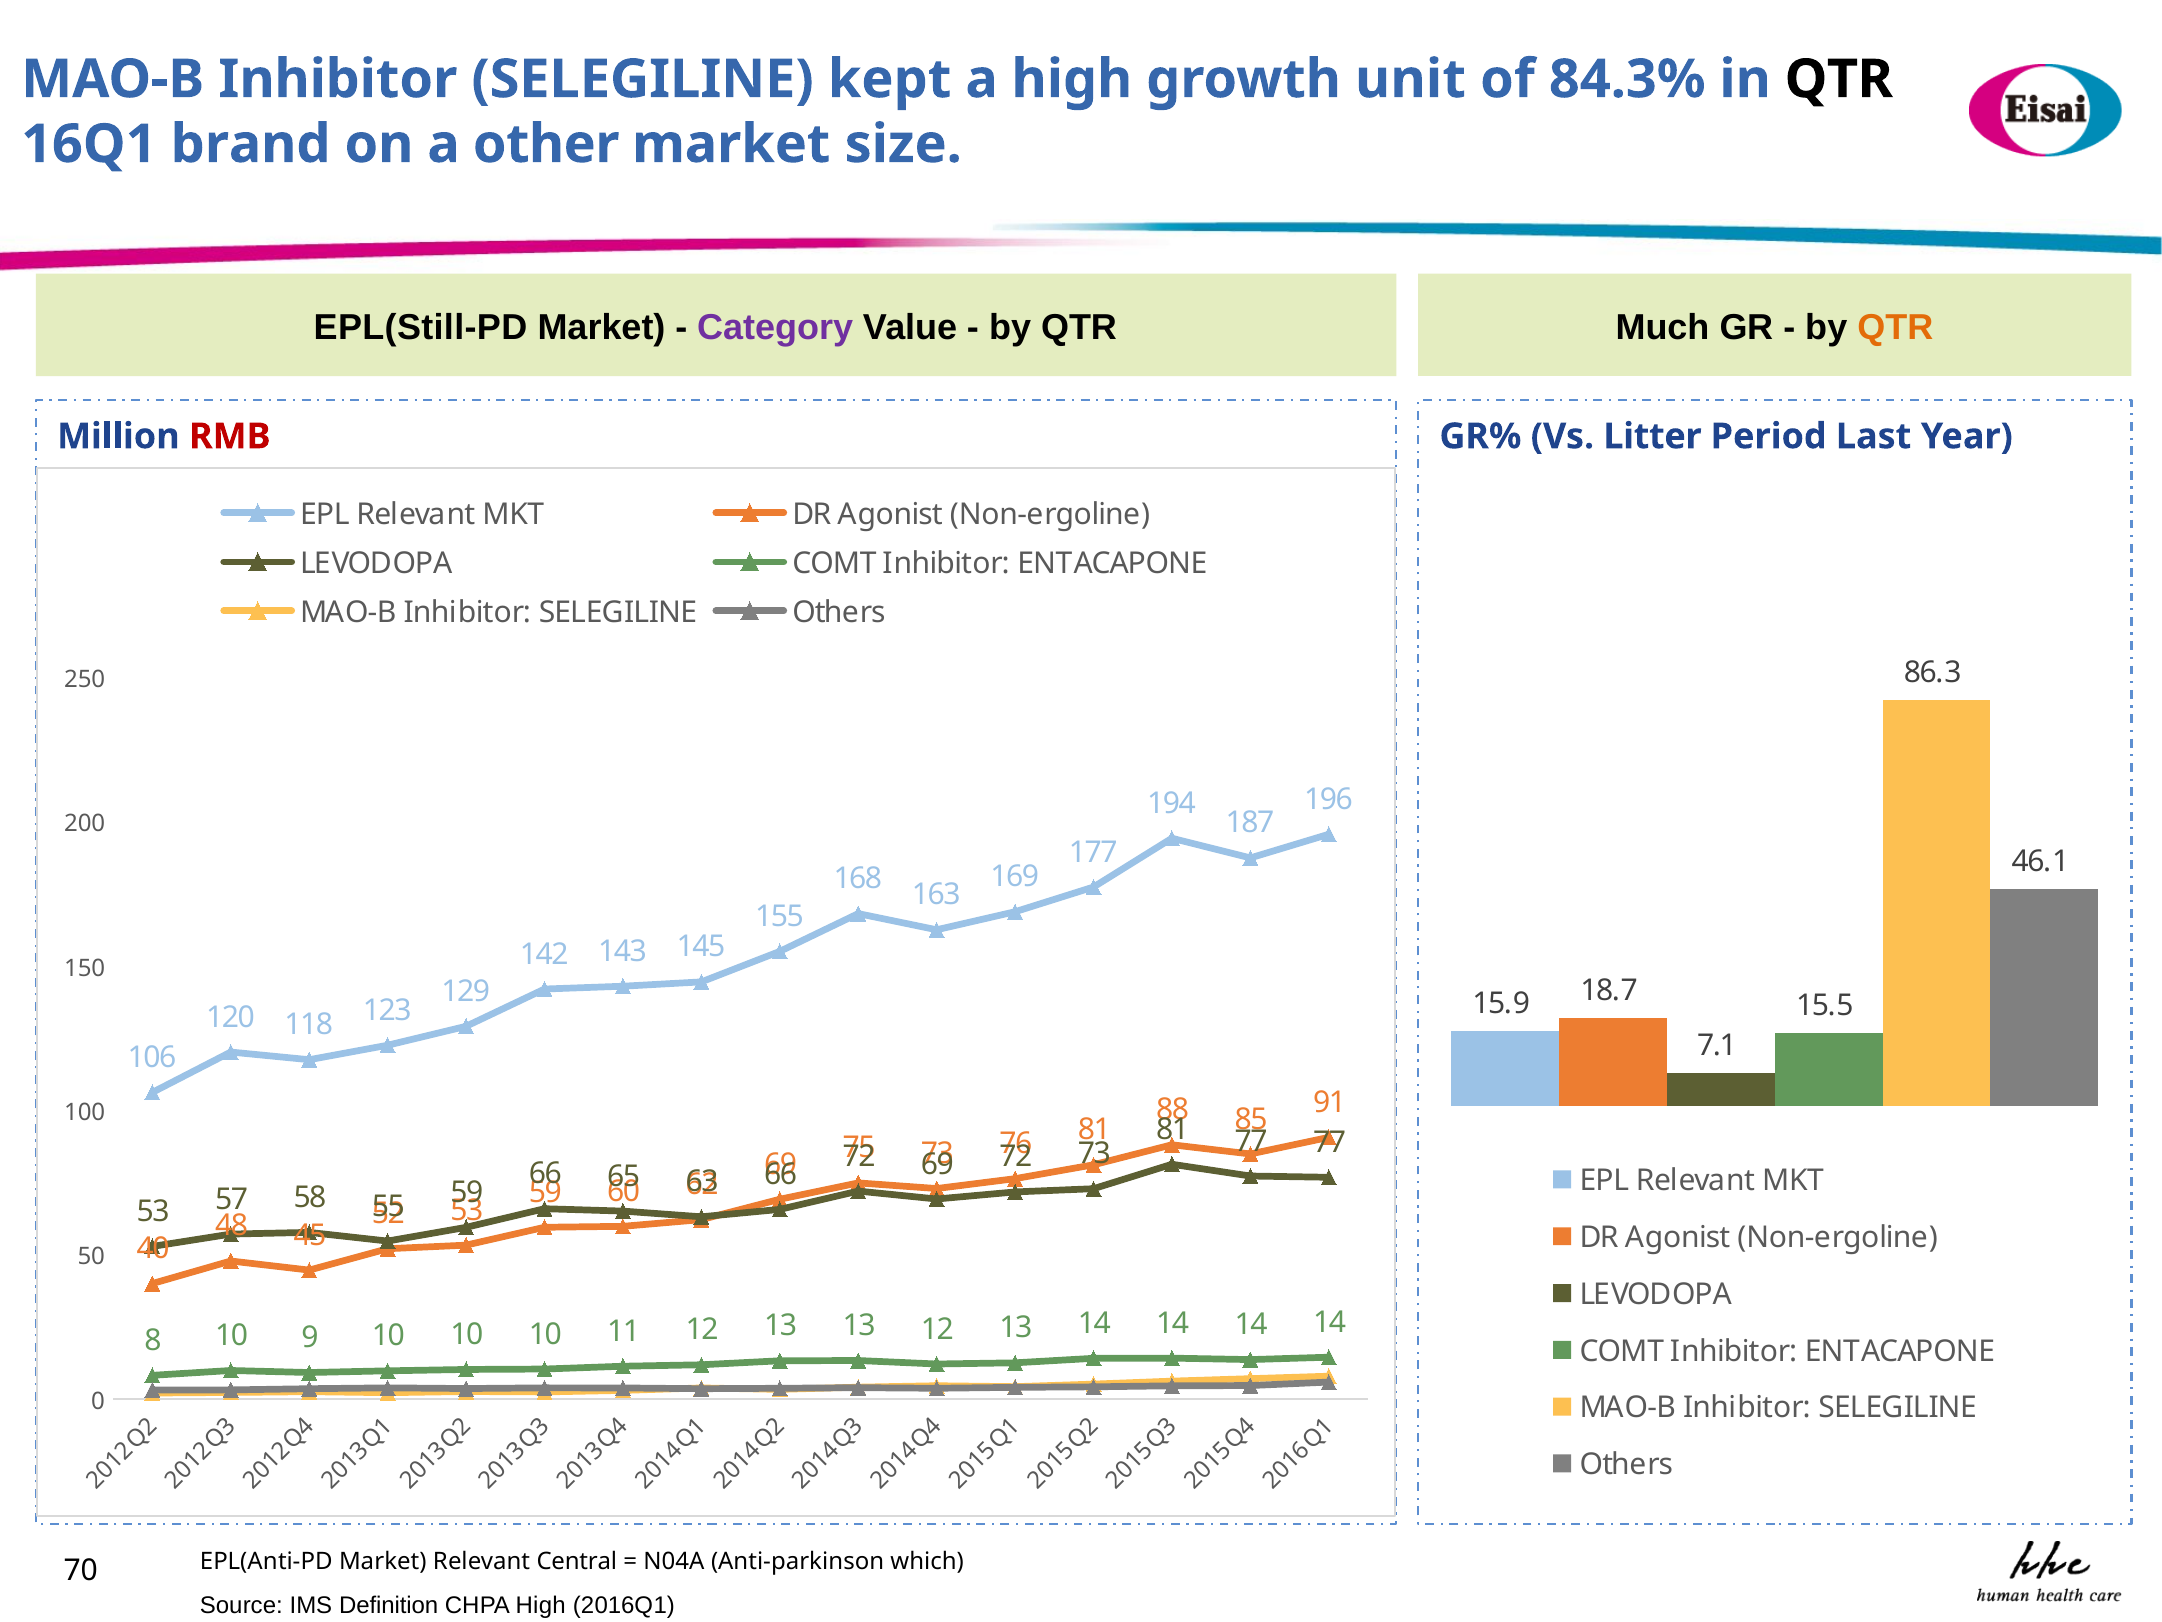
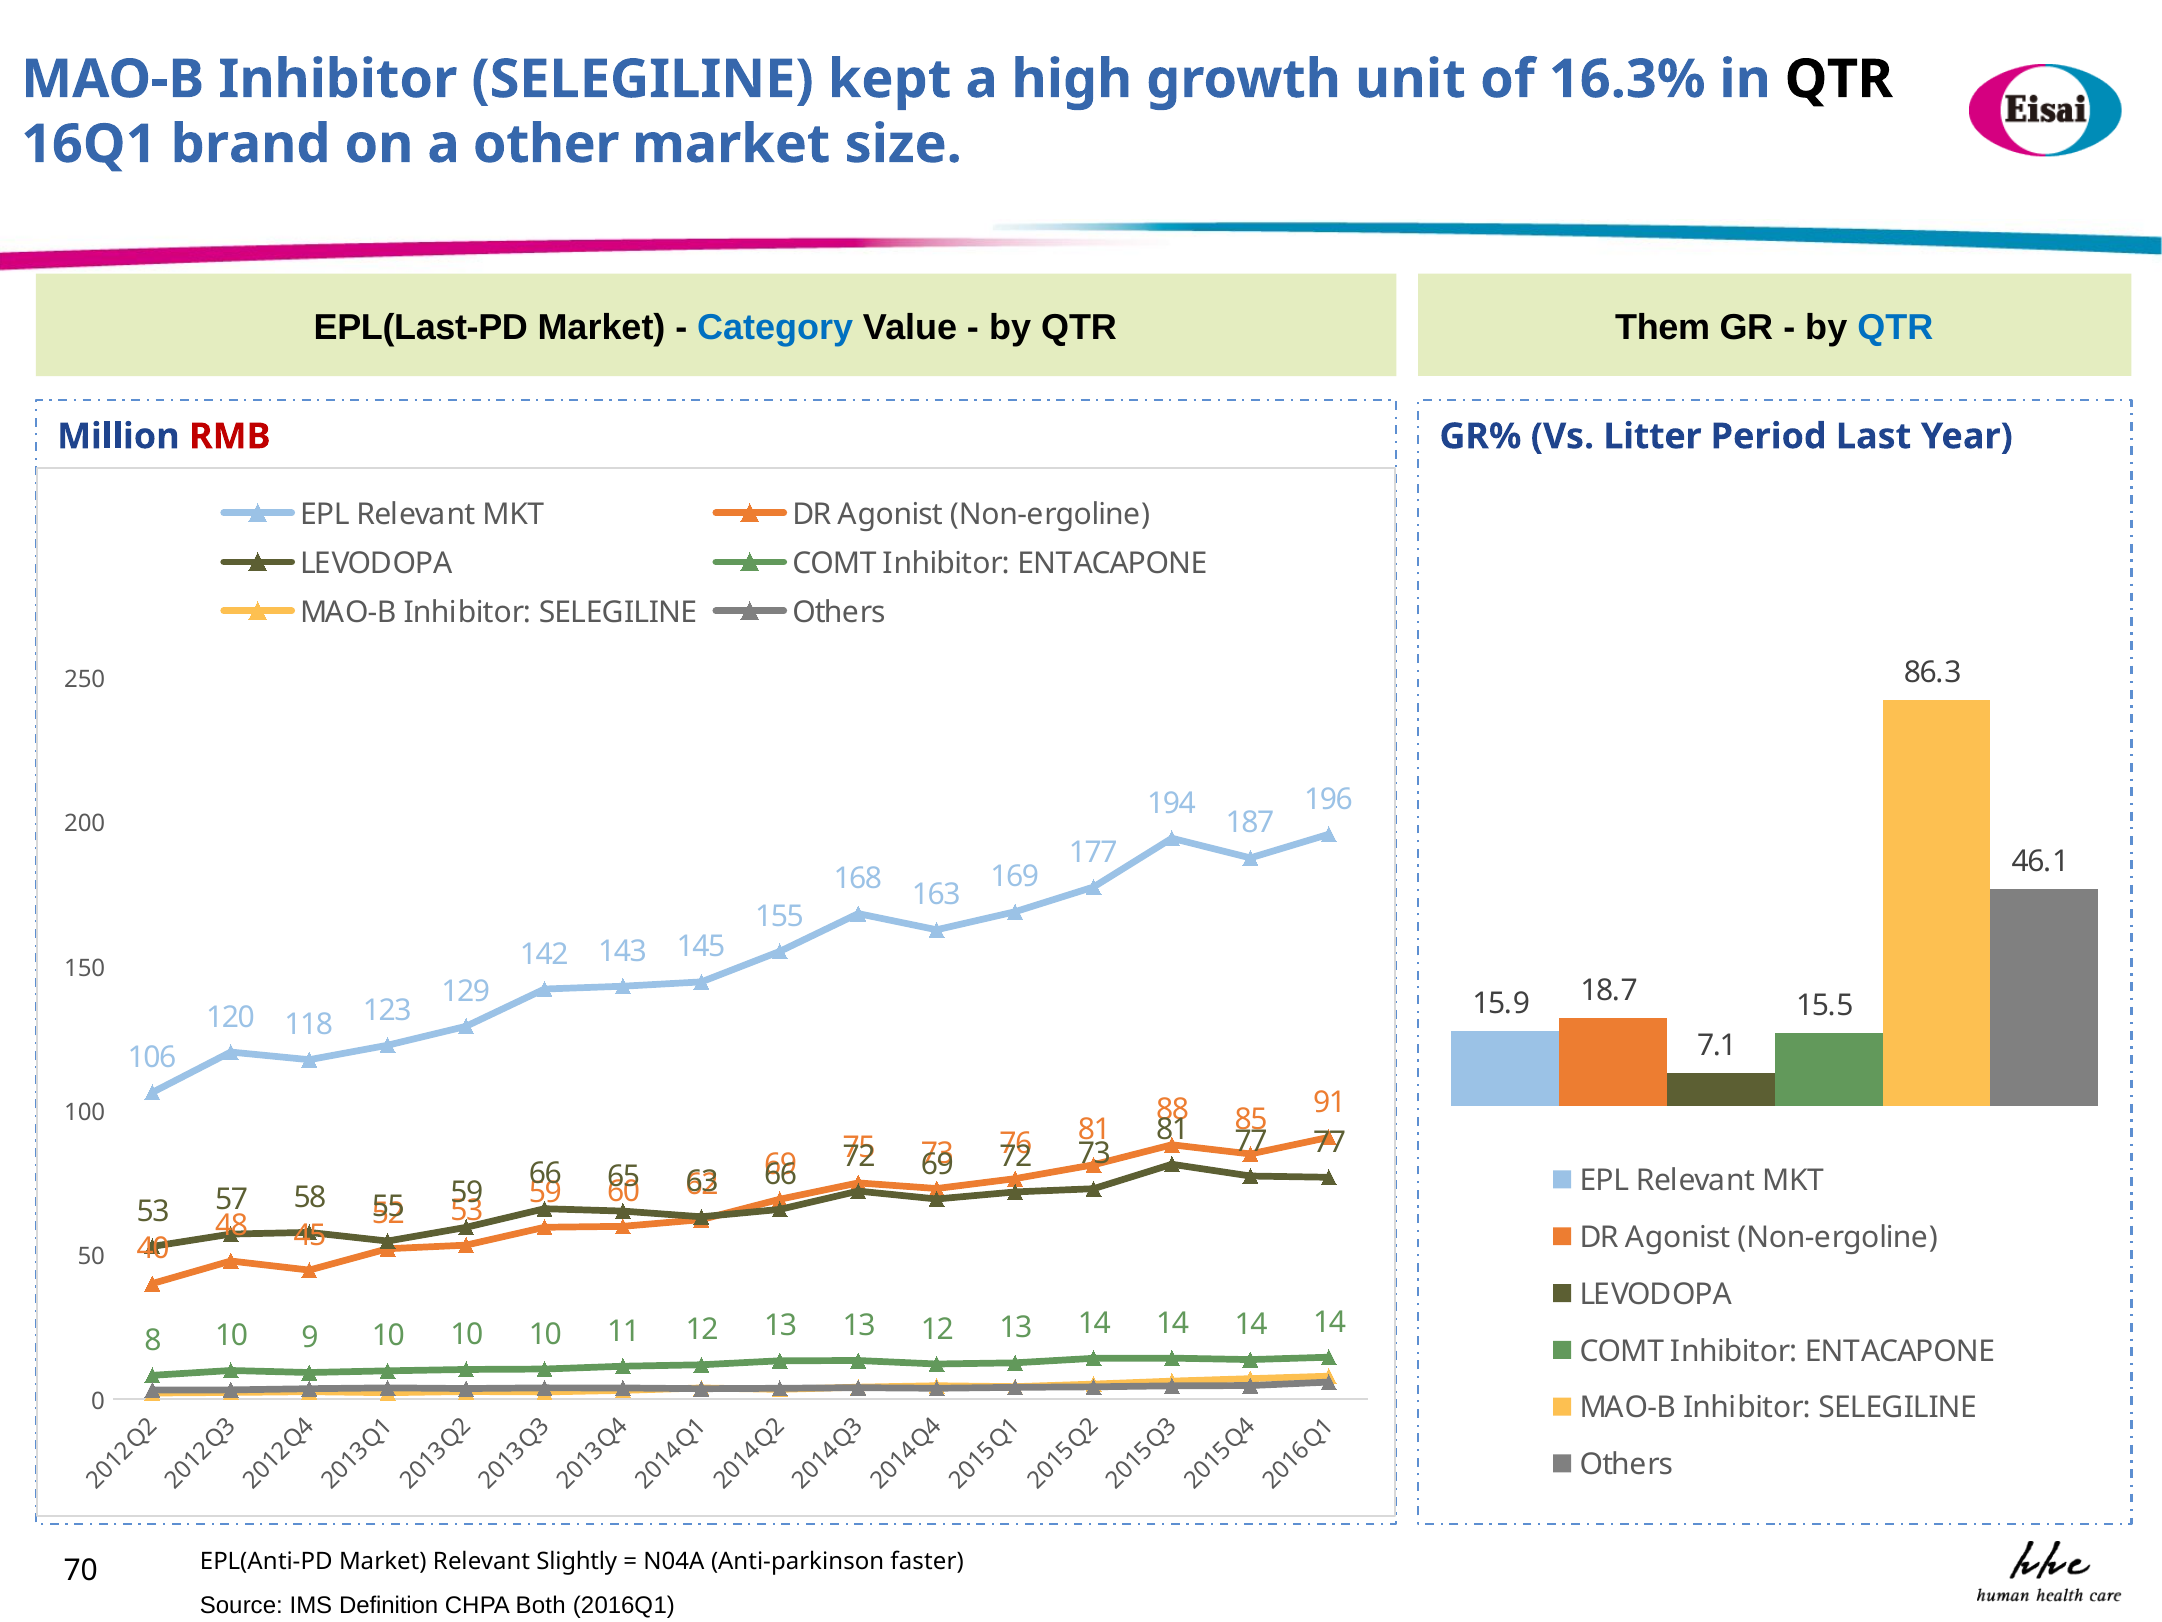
84.3%: 84.3% -> 16.3% (1627, 79)
EPL(Still-PD: EPL(Still-PD -> EPL(Last-PD (421, 327)
Category colour: purple -> blue (775, 327)
Much: Much -> Them (1663, 327)
QTR colour: orange -> blue (1895, 327)
Central: Central -> Slightly (577, 1561)
which: which -> faster (927, 1561)
CHPA High: High -> Both (541, 1606)
